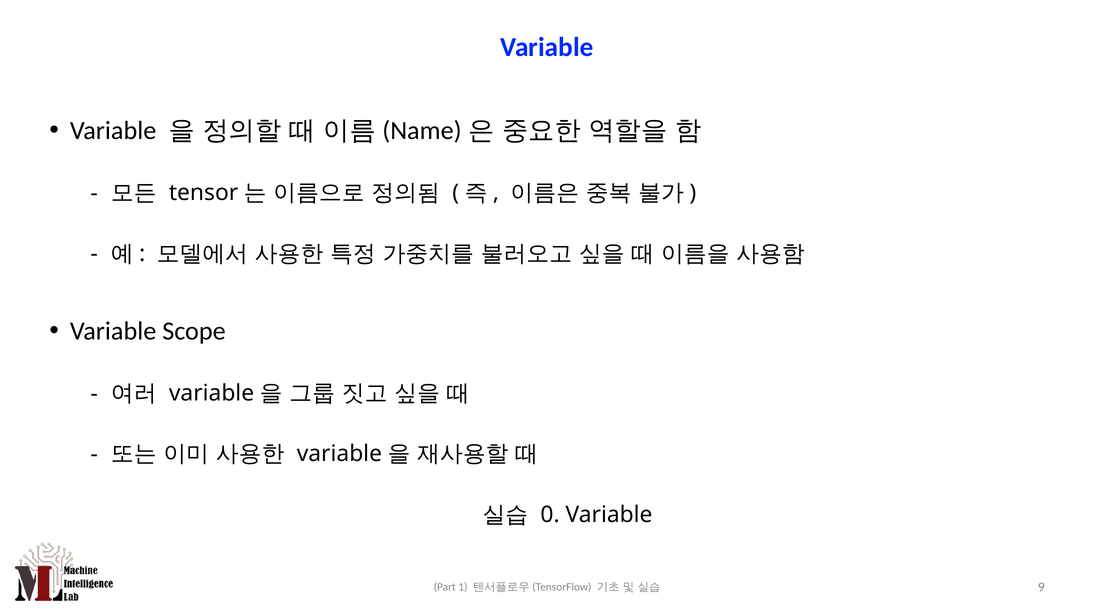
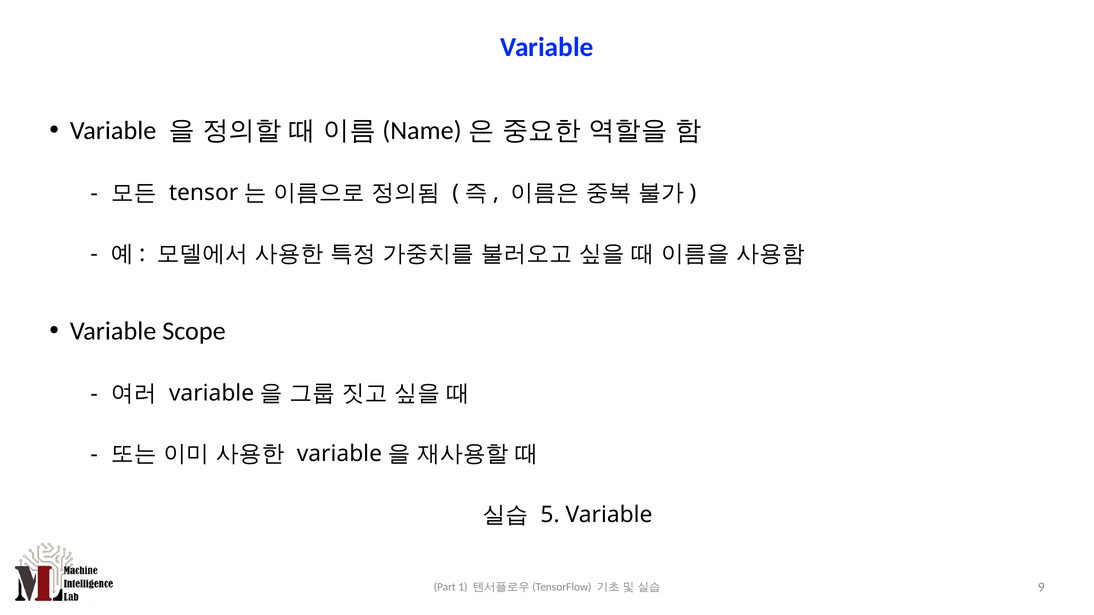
0: 0 -> 5 (550, 515)
